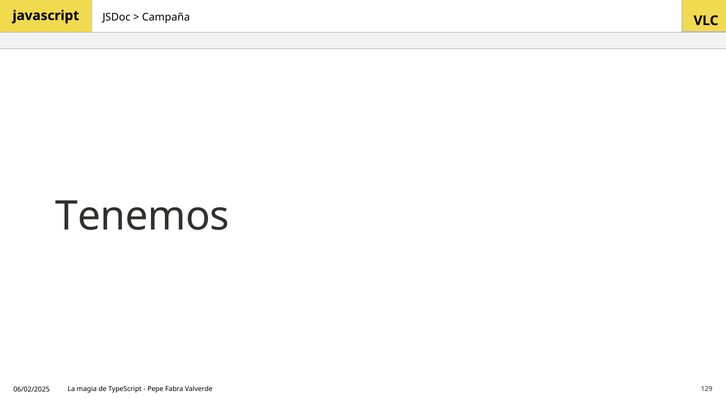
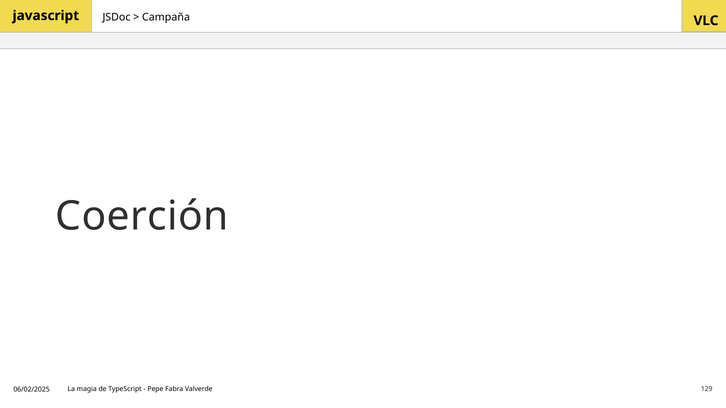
Tenemos: Tenemos -> Coerción (142, 216)
